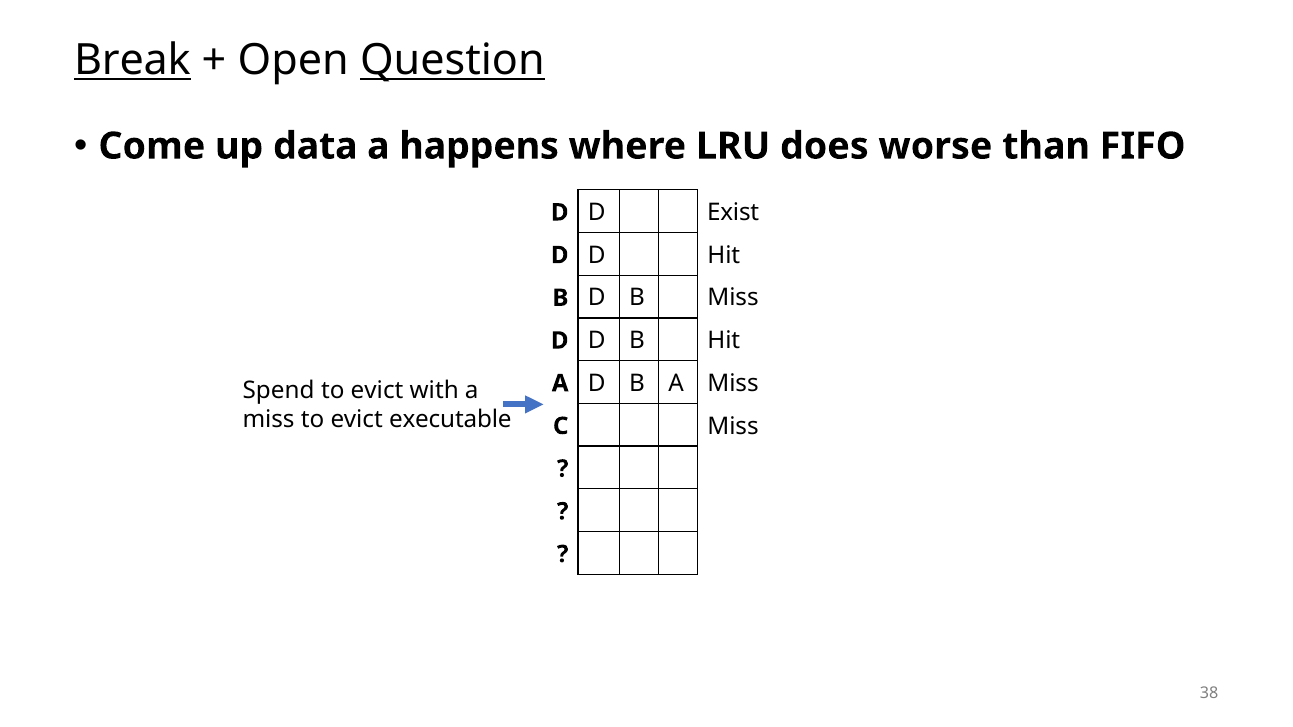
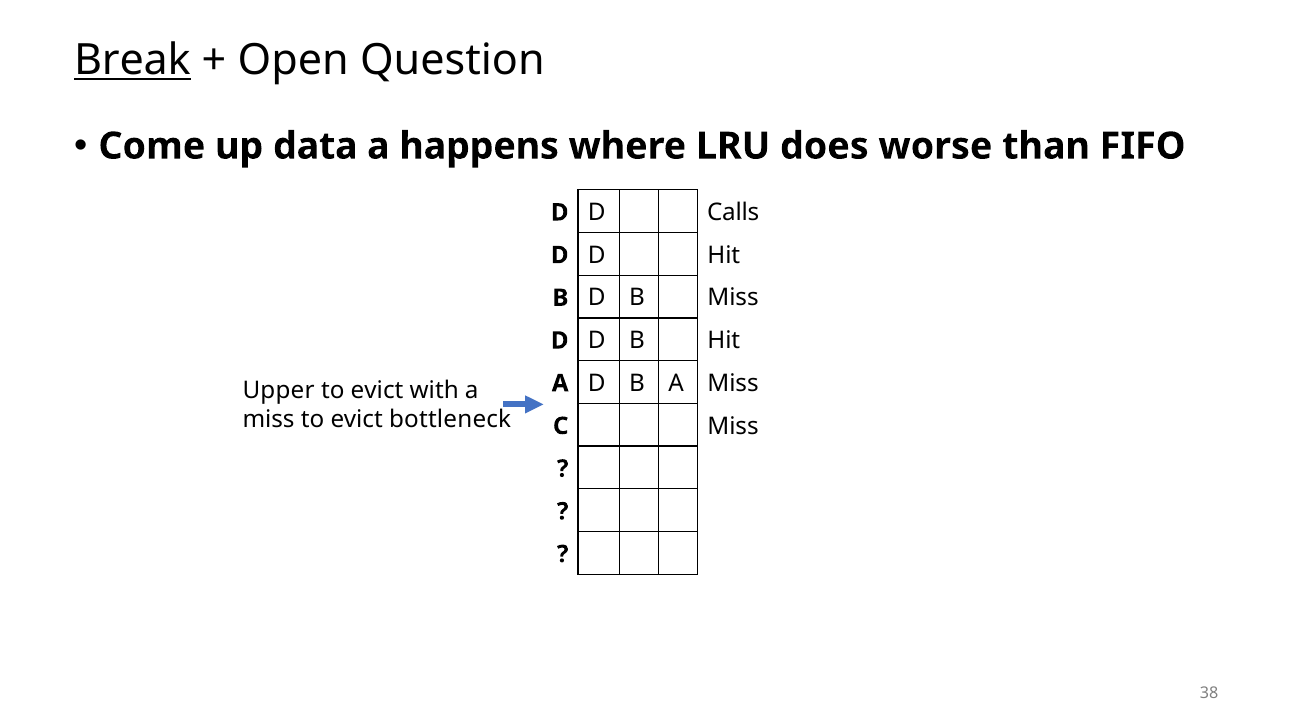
Question underline: present -> none (452, 60)
Exist: Exist -> Calls (733, 213)
Spend: Spend -> Upper (279, 390)
executable: executable -> bottleneck (450, 419)
